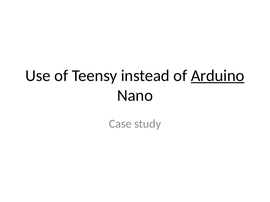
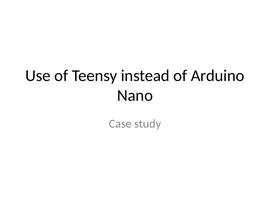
Arduino underline: present -> none (218, 76)
